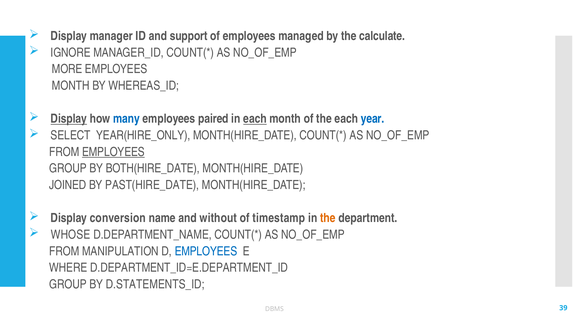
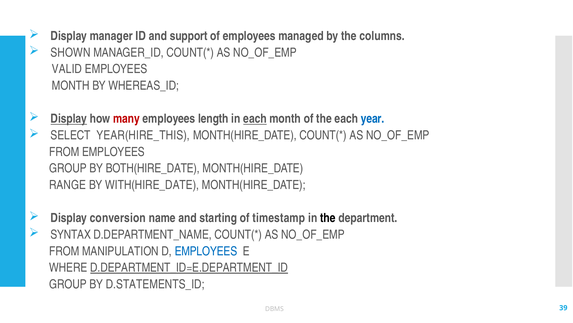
calculate: calculate -> columns (382, 36)
IGNORE: IGNORE -> SHOWN (71, 53)
MORE: MORE -> VALID (67, 69)
many colour: blue -> red (126, 119)
paired: paired -> length (213, 119)
YEAR(HIRE_ONLY: YEAR(HIRE_ONLY -> YEAR(HIRE_THIS (143, 135)
EMPLOYEES underline: present -> none (113, 152)
JOINED: JOINED -> RANGE (68, 185)
PAST(HIRE_DATE: PAST(HIRE_DATE -> WITH(HIRE_DATE (152, 185)
without: without -> starting (218, 218)
the colour: orange -> black (328, 218)
WHOSE: WHOSE -> SYNTAX (71, 234)
D.DEPARTMENT_ID=E.DEPARTMENT_ID underline: none -> present (189, 267)
